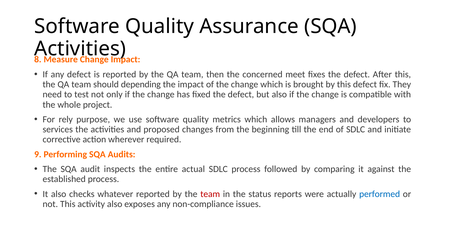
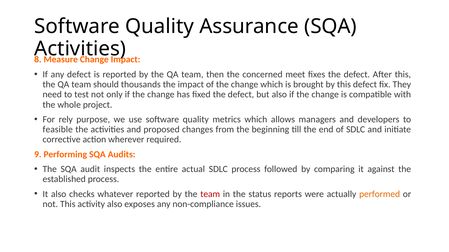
depending: depending -> thousands (141, 85)
services: services -> feasible (58, 130)
performed colour: blue -> orange (380, 194)
